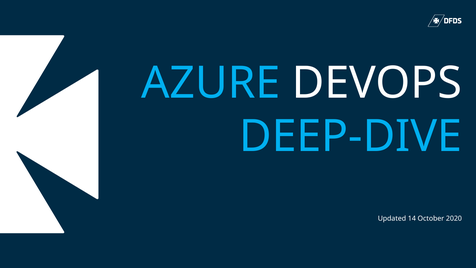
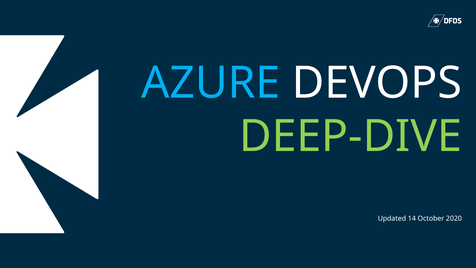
DEEP-DIVE colour: light blue -> light green (351, 136)
